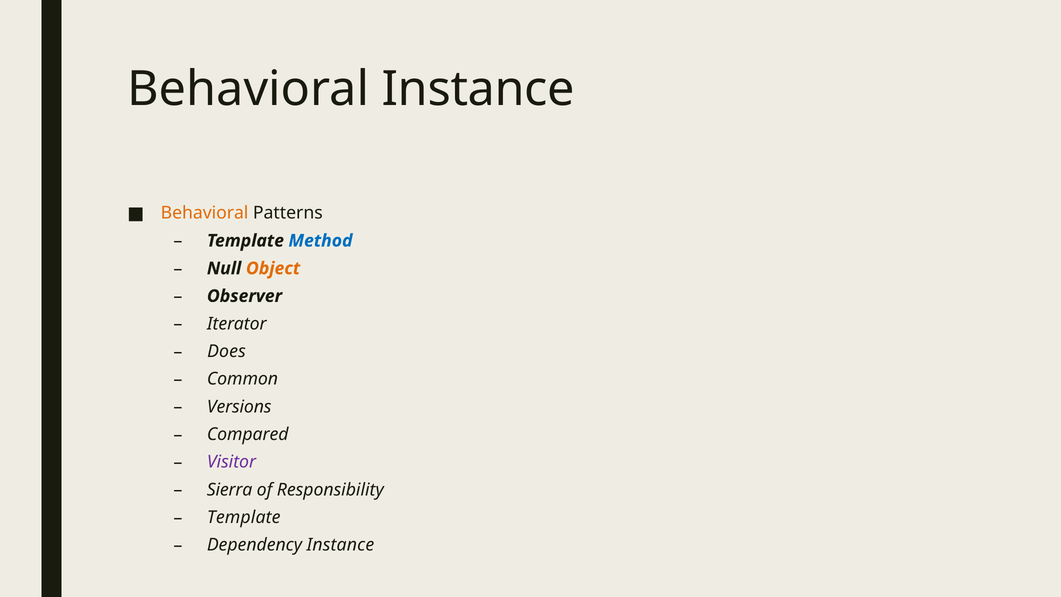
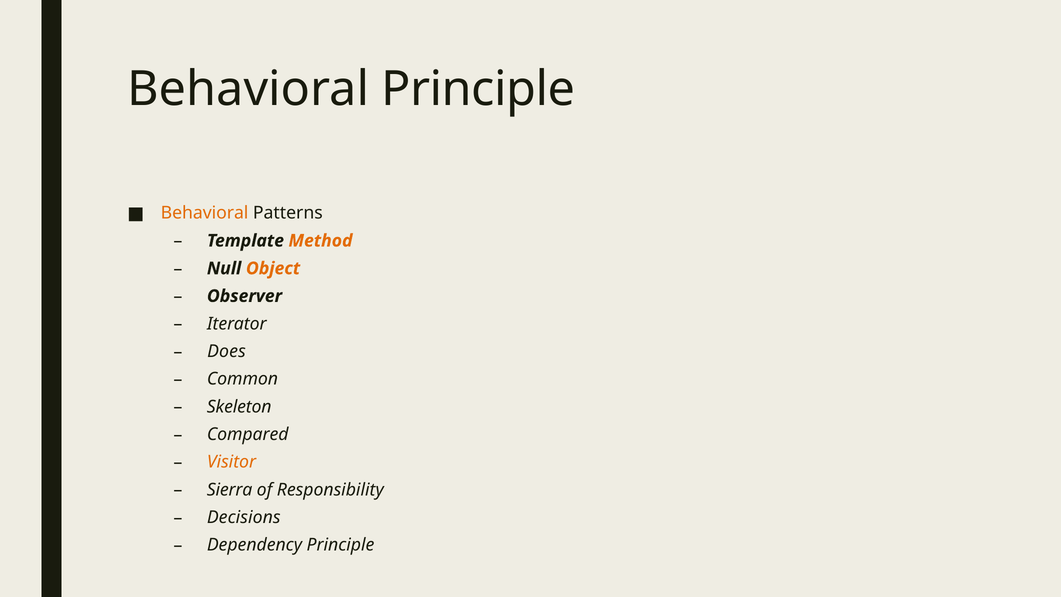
Behavioral Instance: Instance -> Principle (478, 89)
Method colour: blue -> orange (321, 241)
Versions: Versions -> Skeleton (239, 407)
Visitor colour: purple -> orange (231, 462)
Template: Template -> Decisions (244, 517)
Dependency Instance: Instance -> Principle (340, 545)
